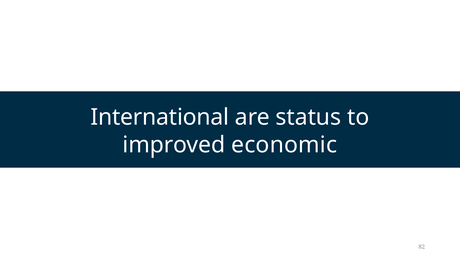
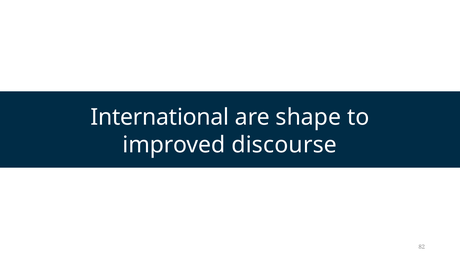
status: status -> shape (308, 117)
economic: economic -> discourse (284, 145)
